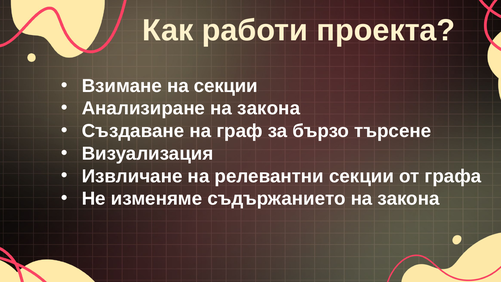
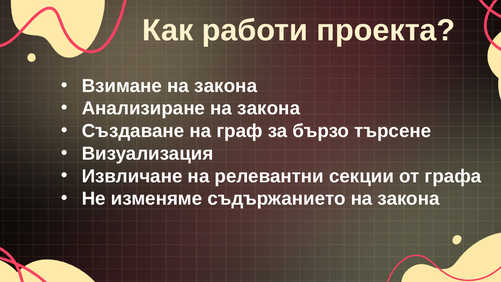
Взимане на секции: секции -> закона (226, 86)
